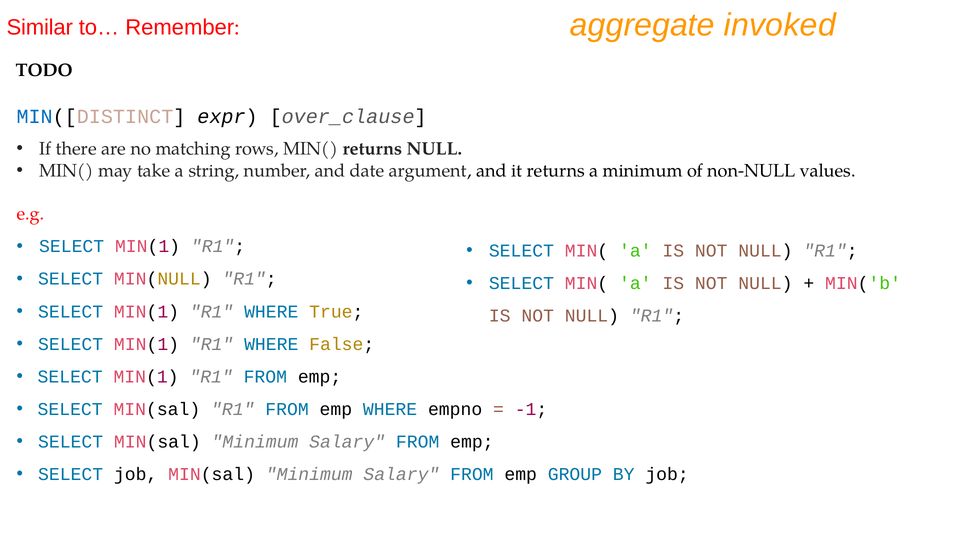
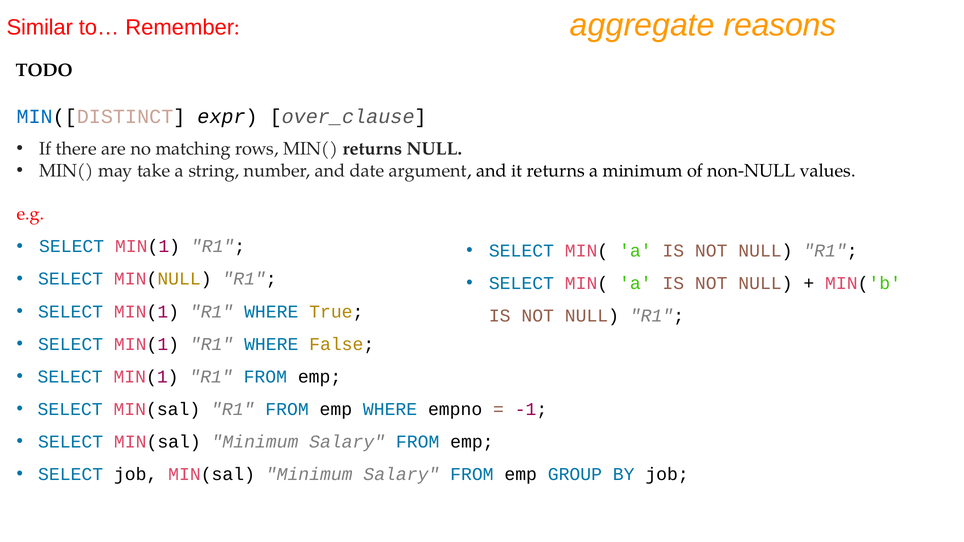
invoked: invoked -> reasons (780, 25)
